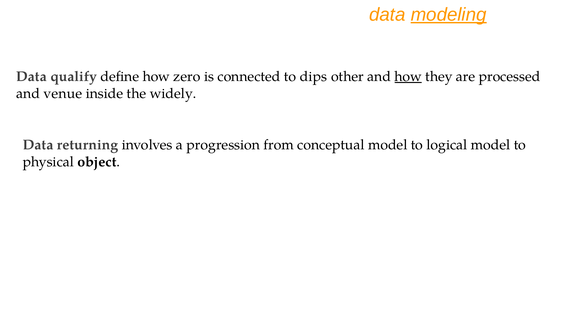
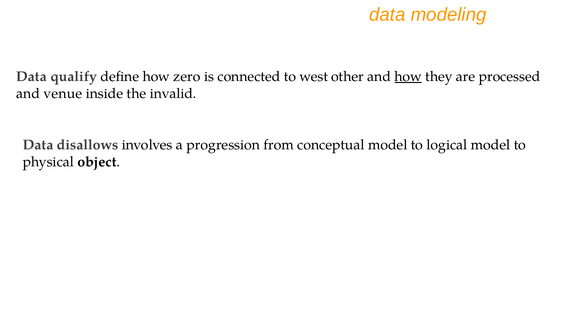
modeling underline: present -> none (449, 15)
dips: dips -> west (314, 76)
widely: widely -> invalid (173, 93)
returning: returning -> disallows (88, 145)
